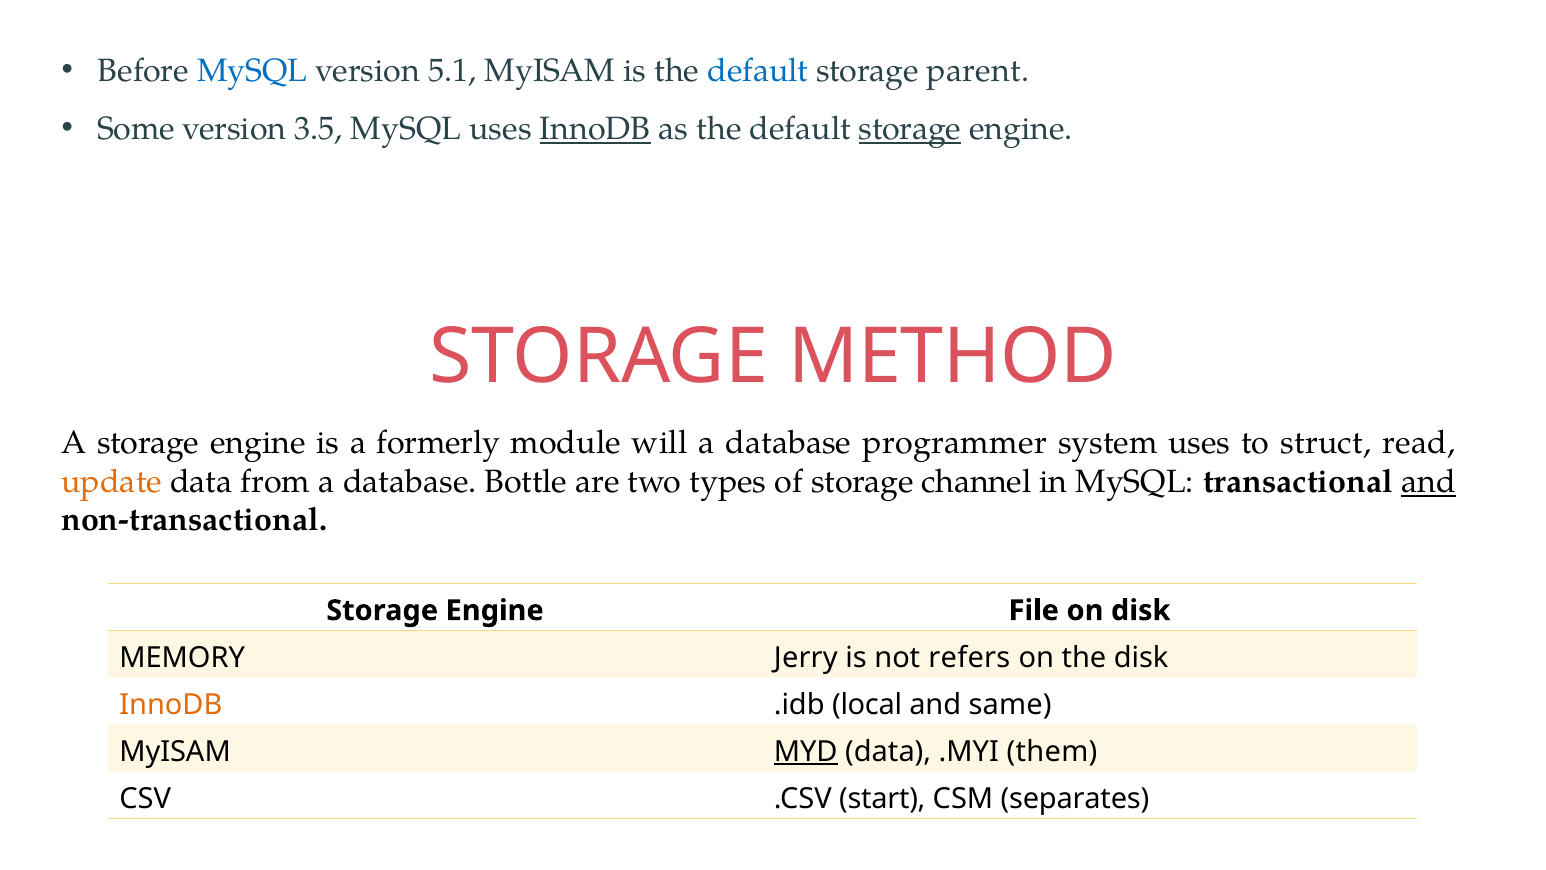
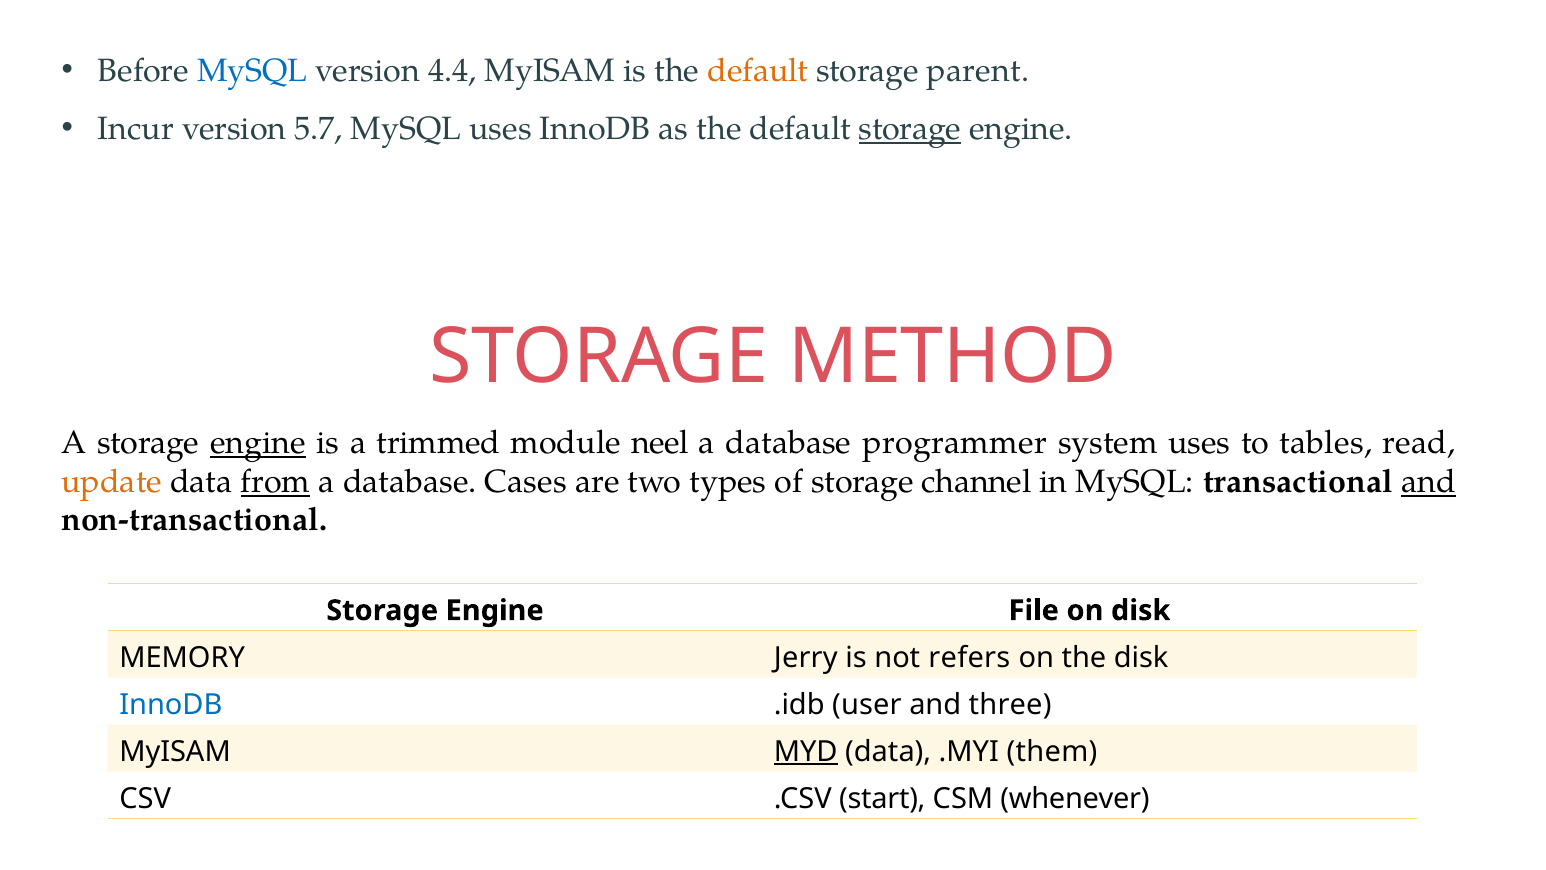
5.1: 5.1 -> 4.4 (452, 71)
default colour: blue -> orange (758, 71)
Some: Some -> Incur (136, 129)
3.5: 3.5 -> 5.7 (319, 129)
InnoDB underline: present -> none (595, 129)
engine underline: none -> present (258, 443)
formerly: formerly -> trimmed (439, 443)
will: will -> neel (660, 443)
struct: struct -> tables (1326, 443)
from underline: none -> present (276, 481)
Bottle: Bottle -> Cases (526, 481)
InnoDB colour: orange -> blue (171, 704)
local: local -> user (867, 704)
same: same -> three (1010, 704)
separates: separates -> whenever (1075, 798)
